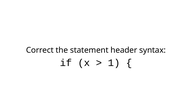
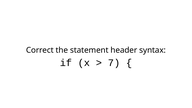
1: 1 -> 7 (114, 63)
